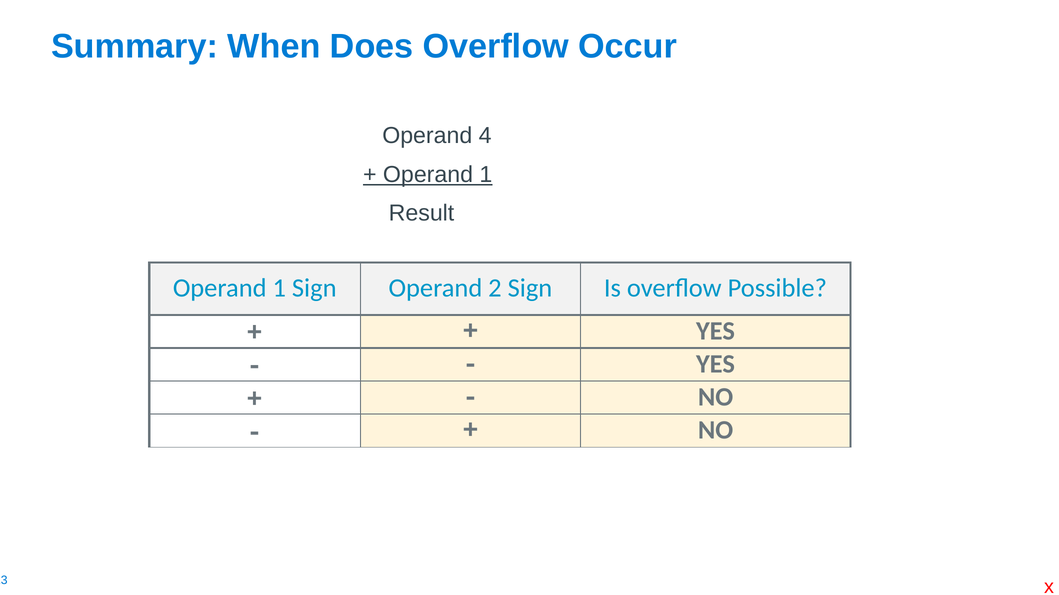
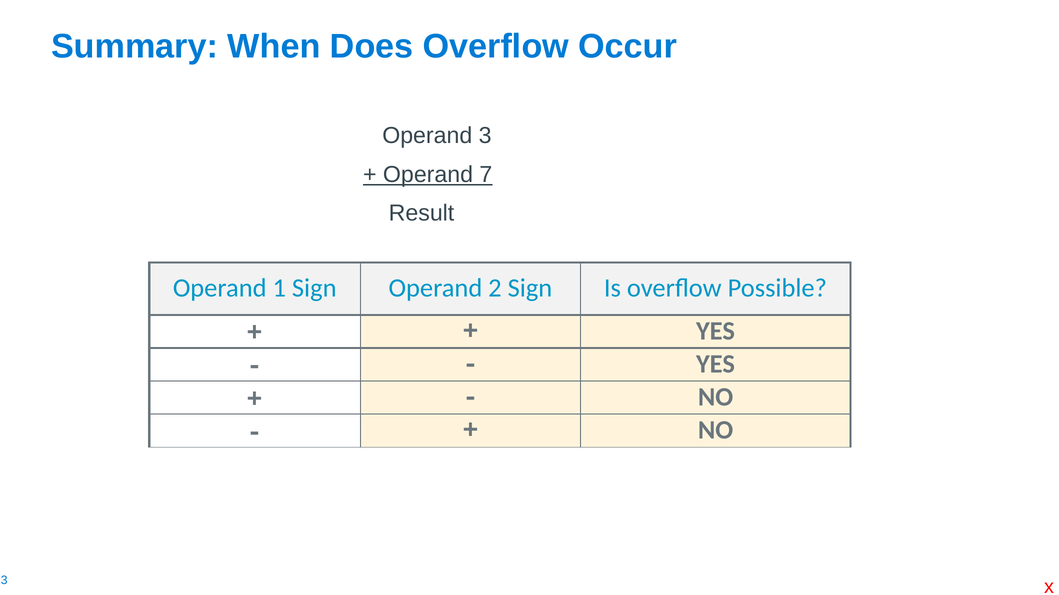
4: 4 -> 3 (485, 136)
1: 1 -> 7 (486, 175)
